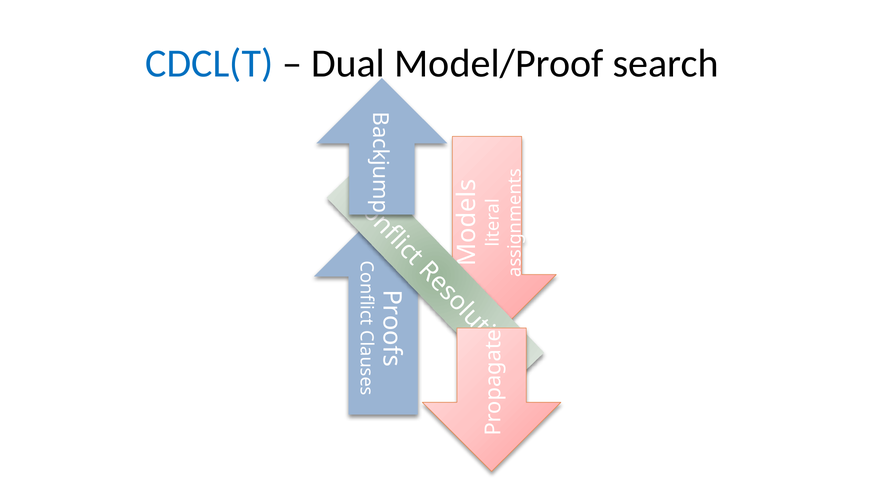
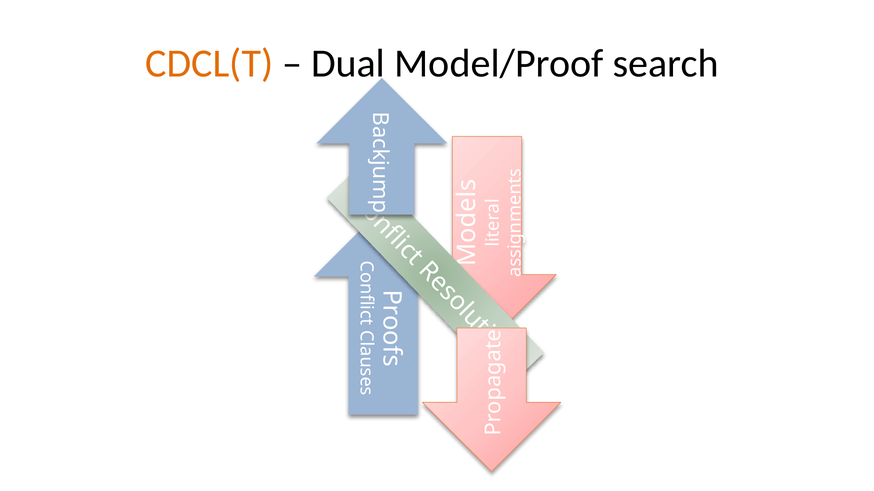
CDCL(T colour: blue -> orange (209, 63)
